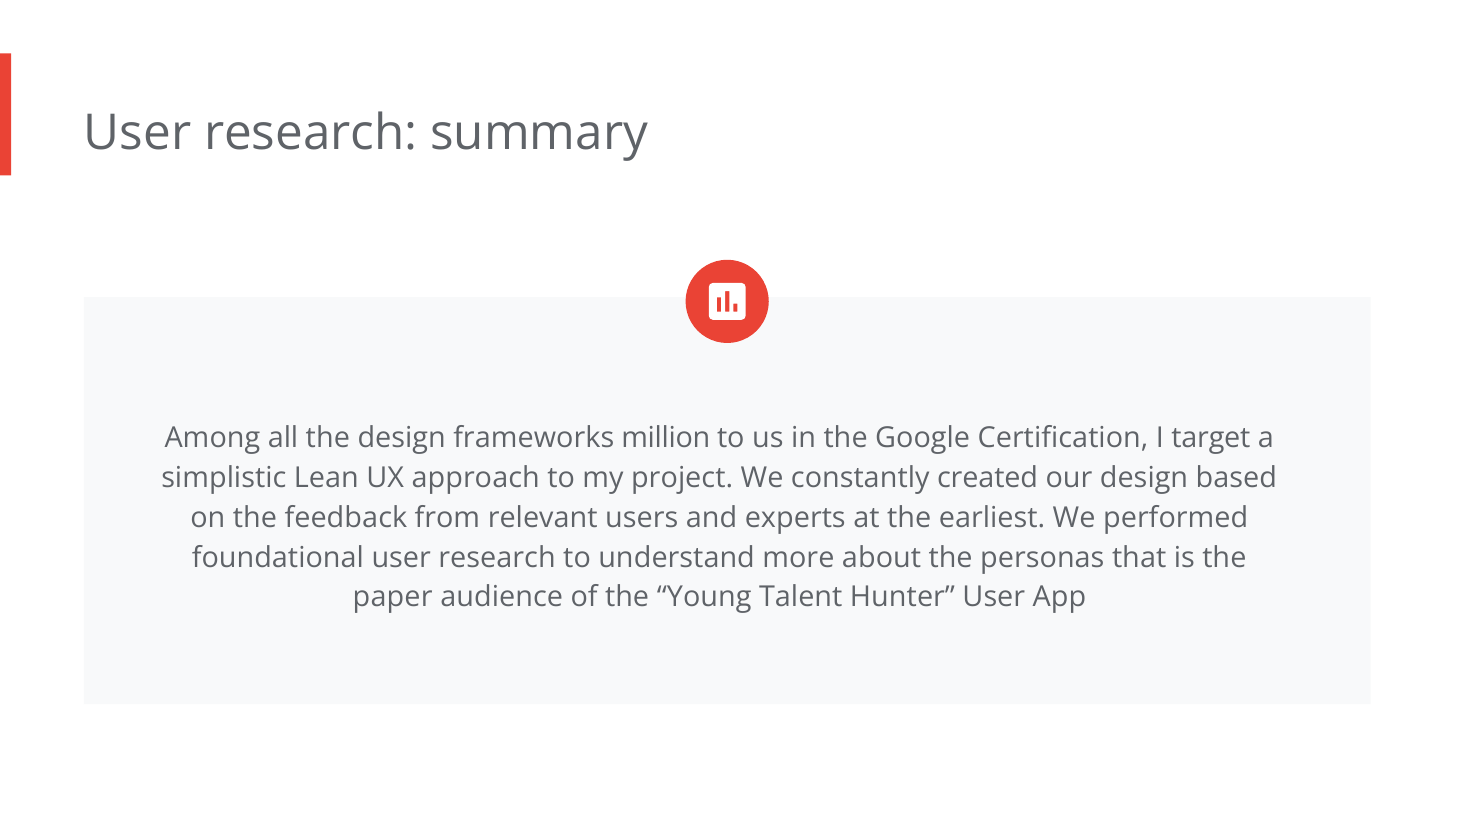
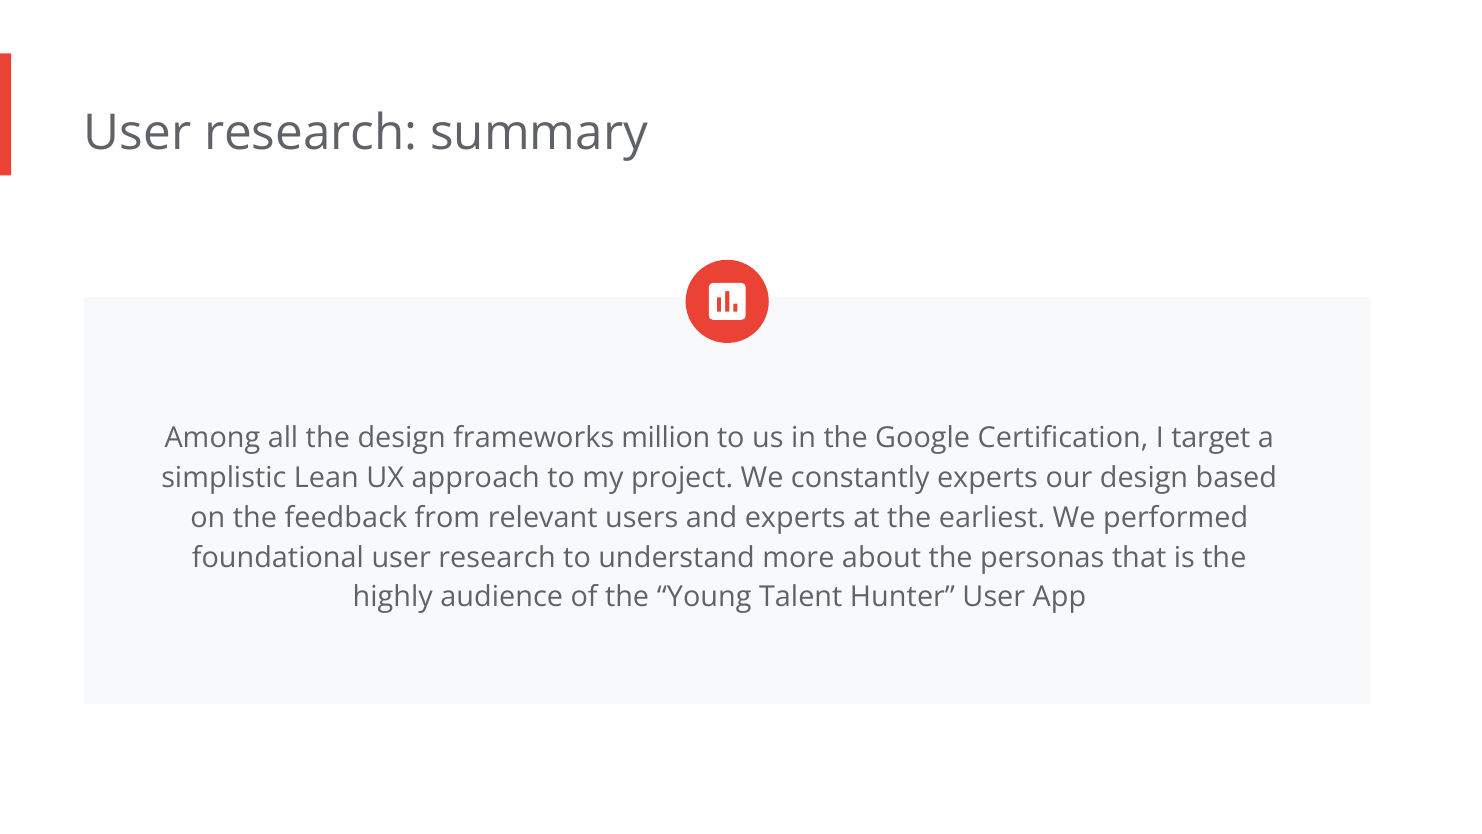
constantly created: created -> experts (987, 478)
paper: paper -> highly (393, 597)
